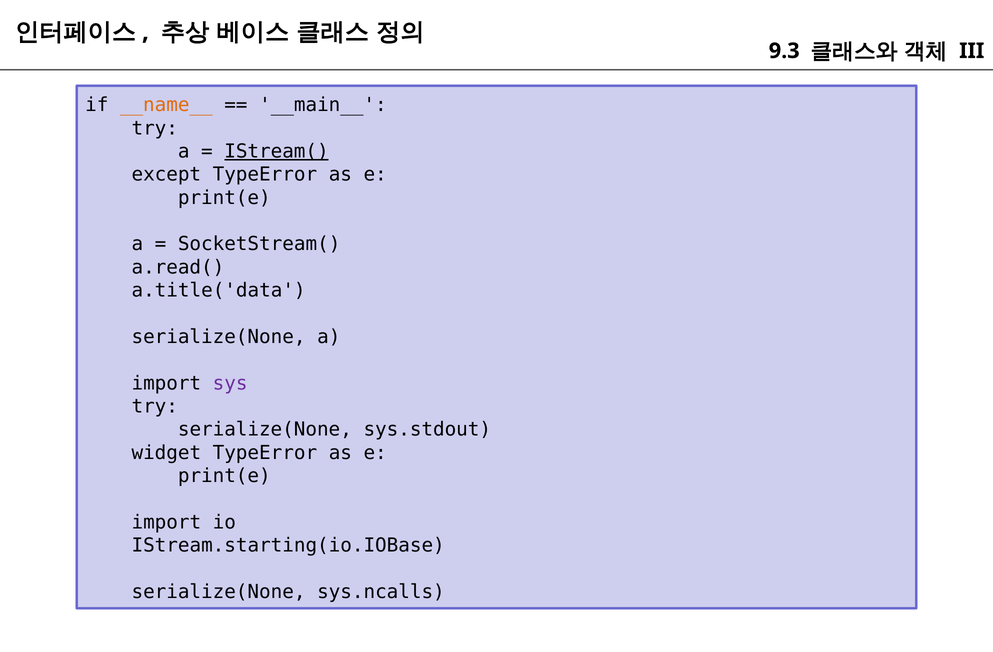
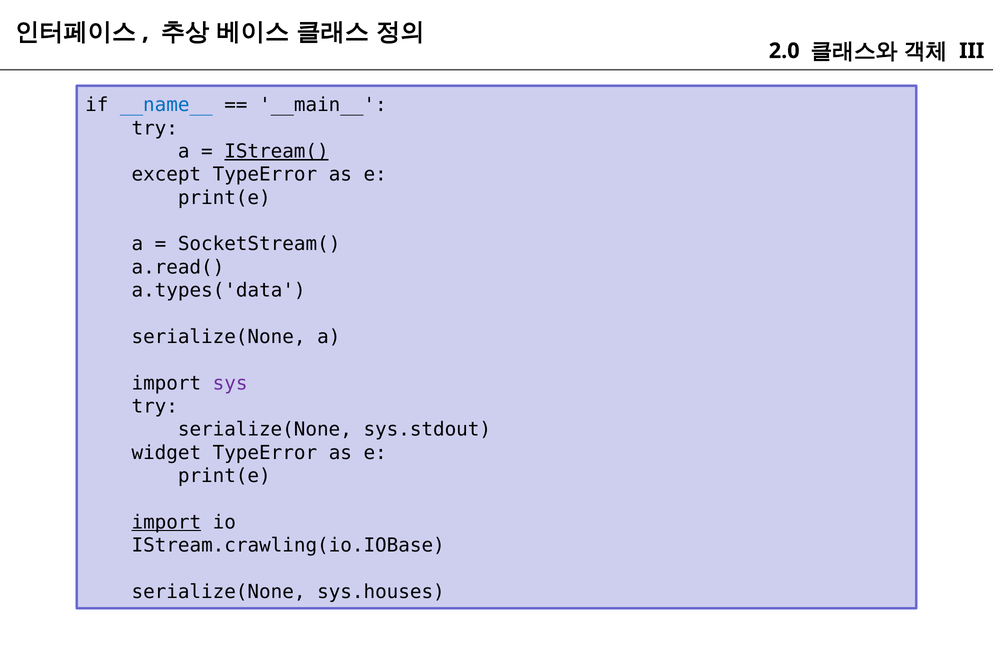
9.3: 9.3 -> 2.0 (784, 51)
__name__ colour: orange -> blue (166, 105)
a.title('data: a.title('data -> a.types('data (219, 291)
import underline: none -> present (166, 522)
IStream.starting(io.IOBase: IStream.starting(io.IOBase -> IStream.crawling(io.IOBase (288, 546)
sys.ncalls: sys.ncalls -> sys.houses (381, 592)
